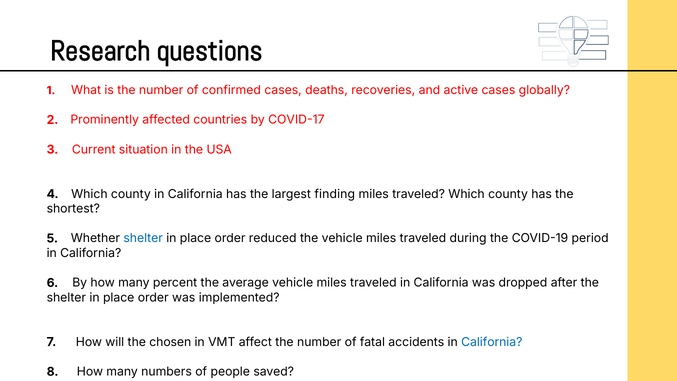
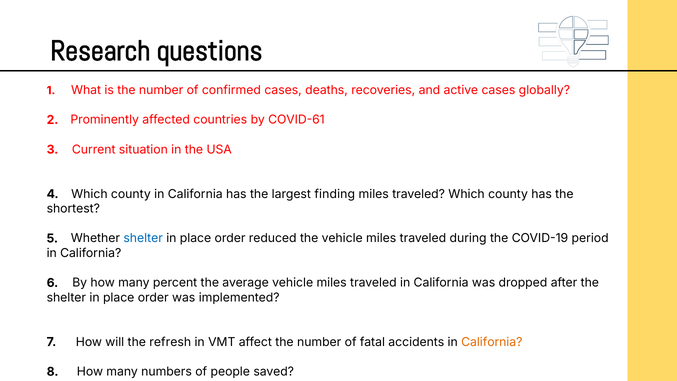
COVID-17: COVID-17 -> COVID-61 (296, 120)
chosen: chosen -> refresh (170, 342)
California colour: blue -> orange (492, 342)
